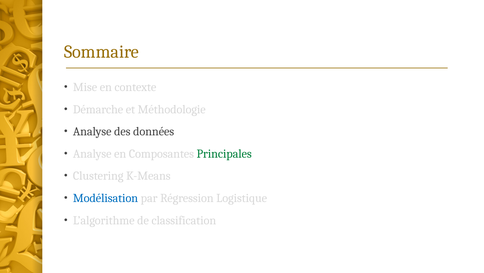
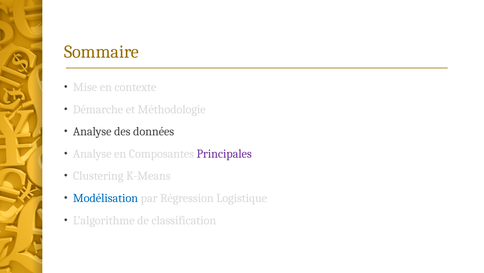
Principales colour: green -> purple (224, 153)
